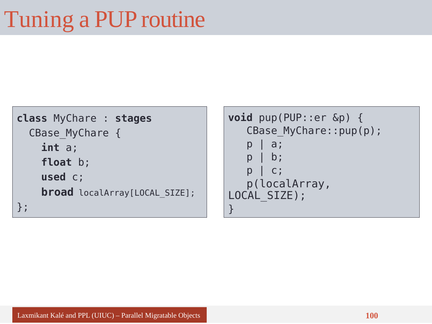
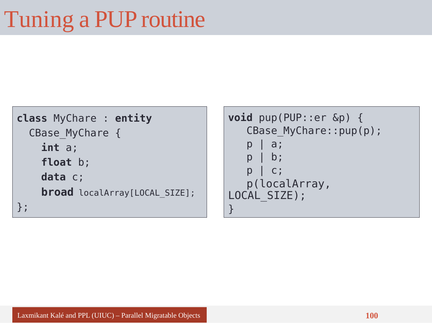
stages: stages -> entity (134, 118)
used: used -> data (54, 177)
